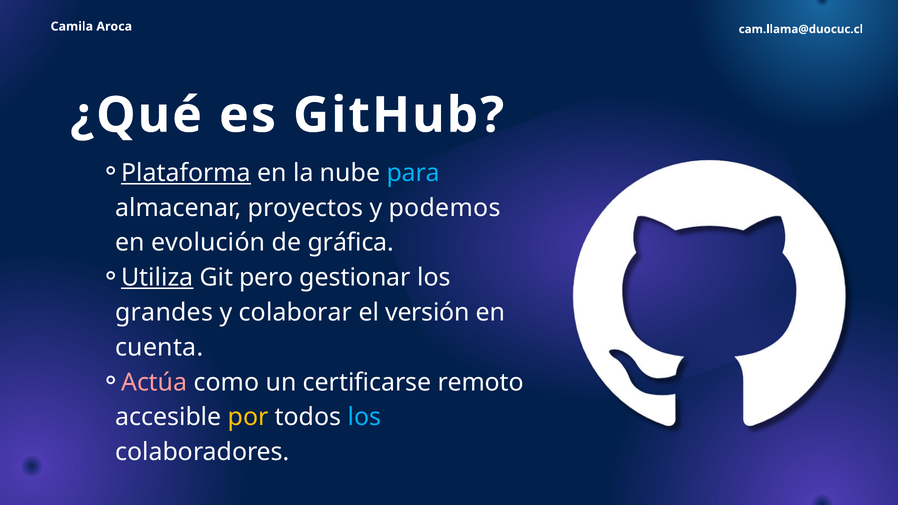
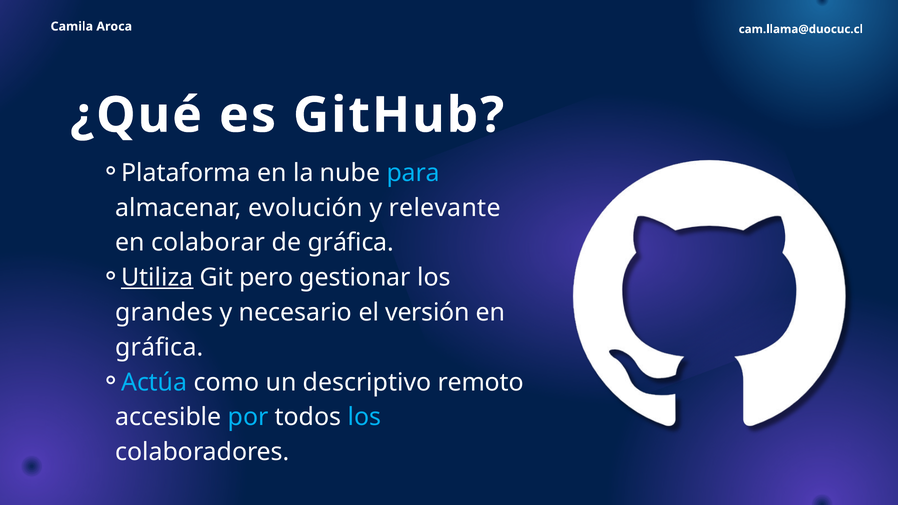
Plataforma underline: present -> none (186, 173)
proyectos: proyectos -> evolución (305, 208)
podemos: podemos -> relevante (445, 208)
evolución: evolución -> colaborar (208, 243)
colaborar: colaborar -> necesario (295, 313)
cuenta: cuenta -> gráfica (159, 348)
Actúa colour: pink -> light blue (154, 382)
certificarse: certificarse -> descriptivo (367, 382)
por colour: yellow -> light blue (248, 417)
